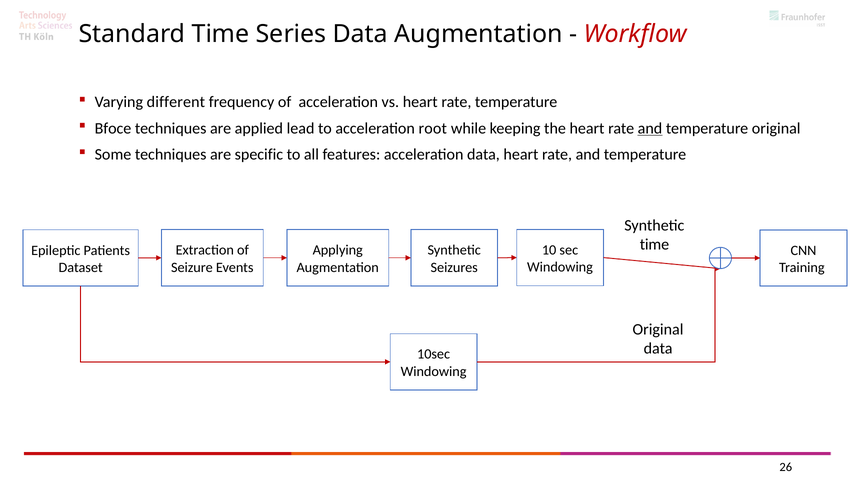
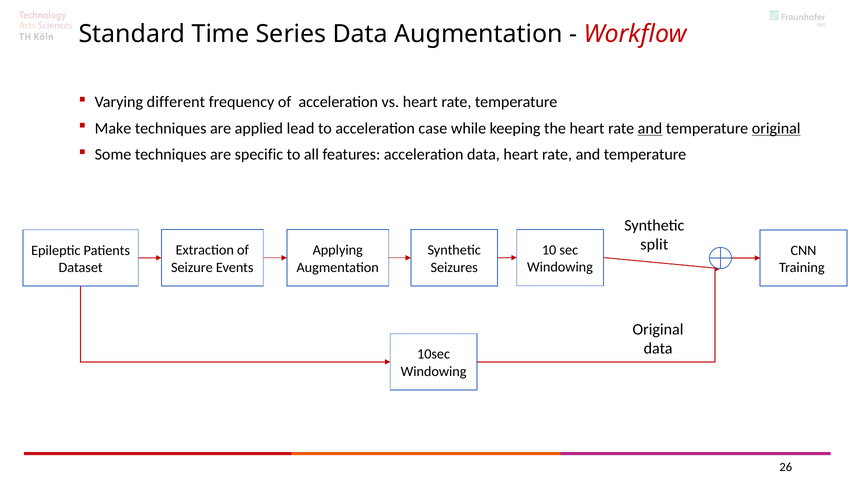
Bfoce: Bfoce -> Make (113, 128)
root: root -> case (433, 128)
original underline: none -> present (776, 128)
time: time -> split (654, 245)
